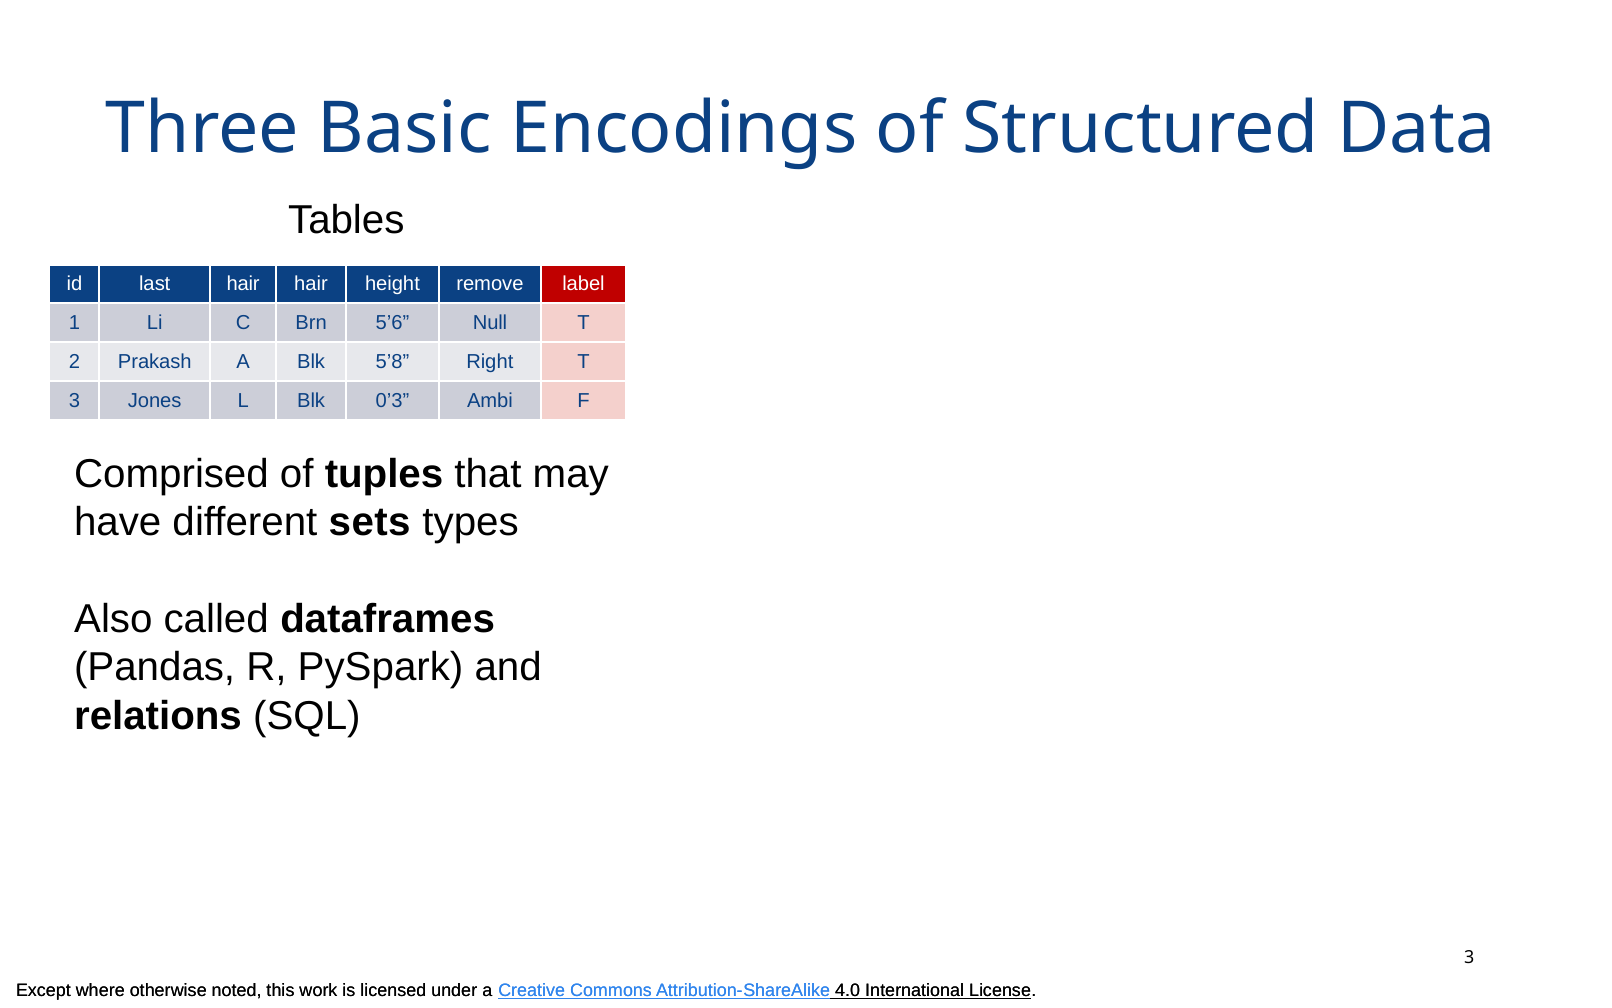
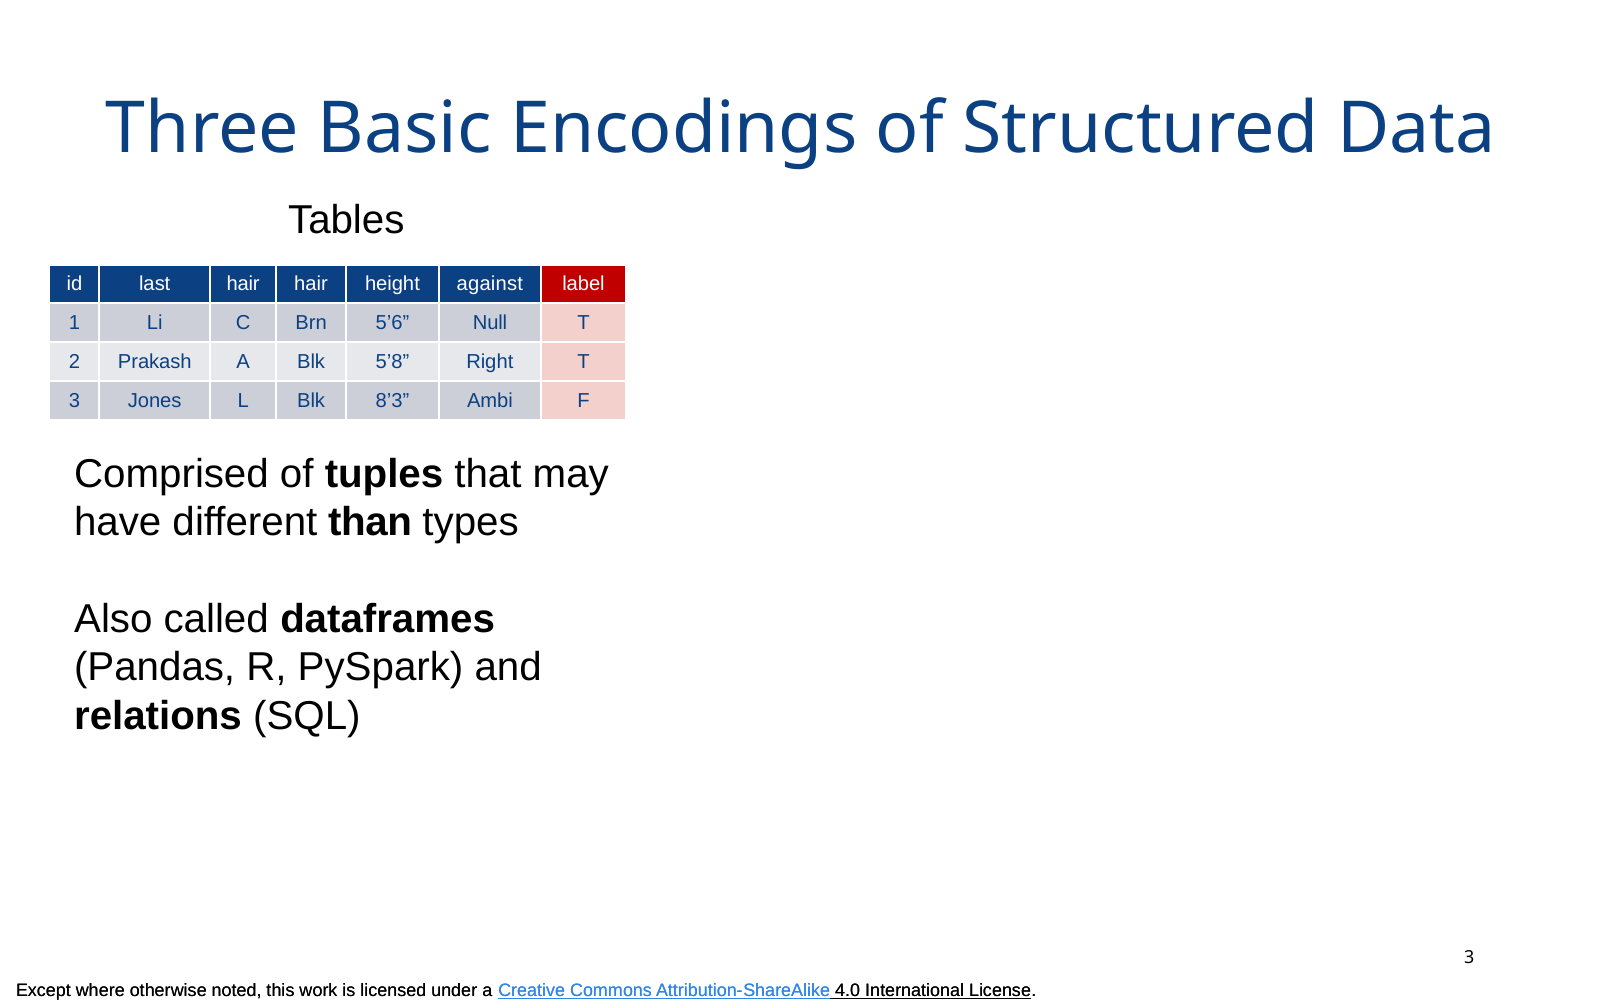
remove: remove -> against (490, 284)
0’3: 0’3 -> 8’3 (393, 400)
sets: sets -> than (370, 522)
